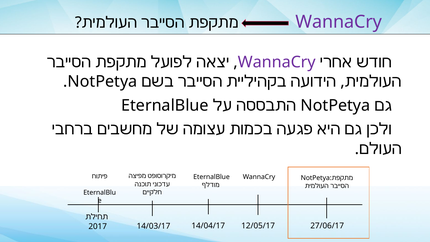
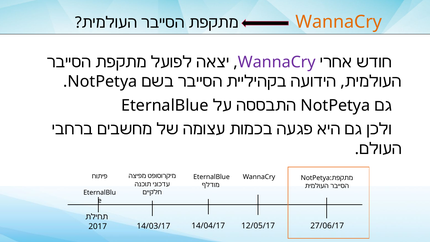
WannaCry colour: purple -> orange (339, 22)
